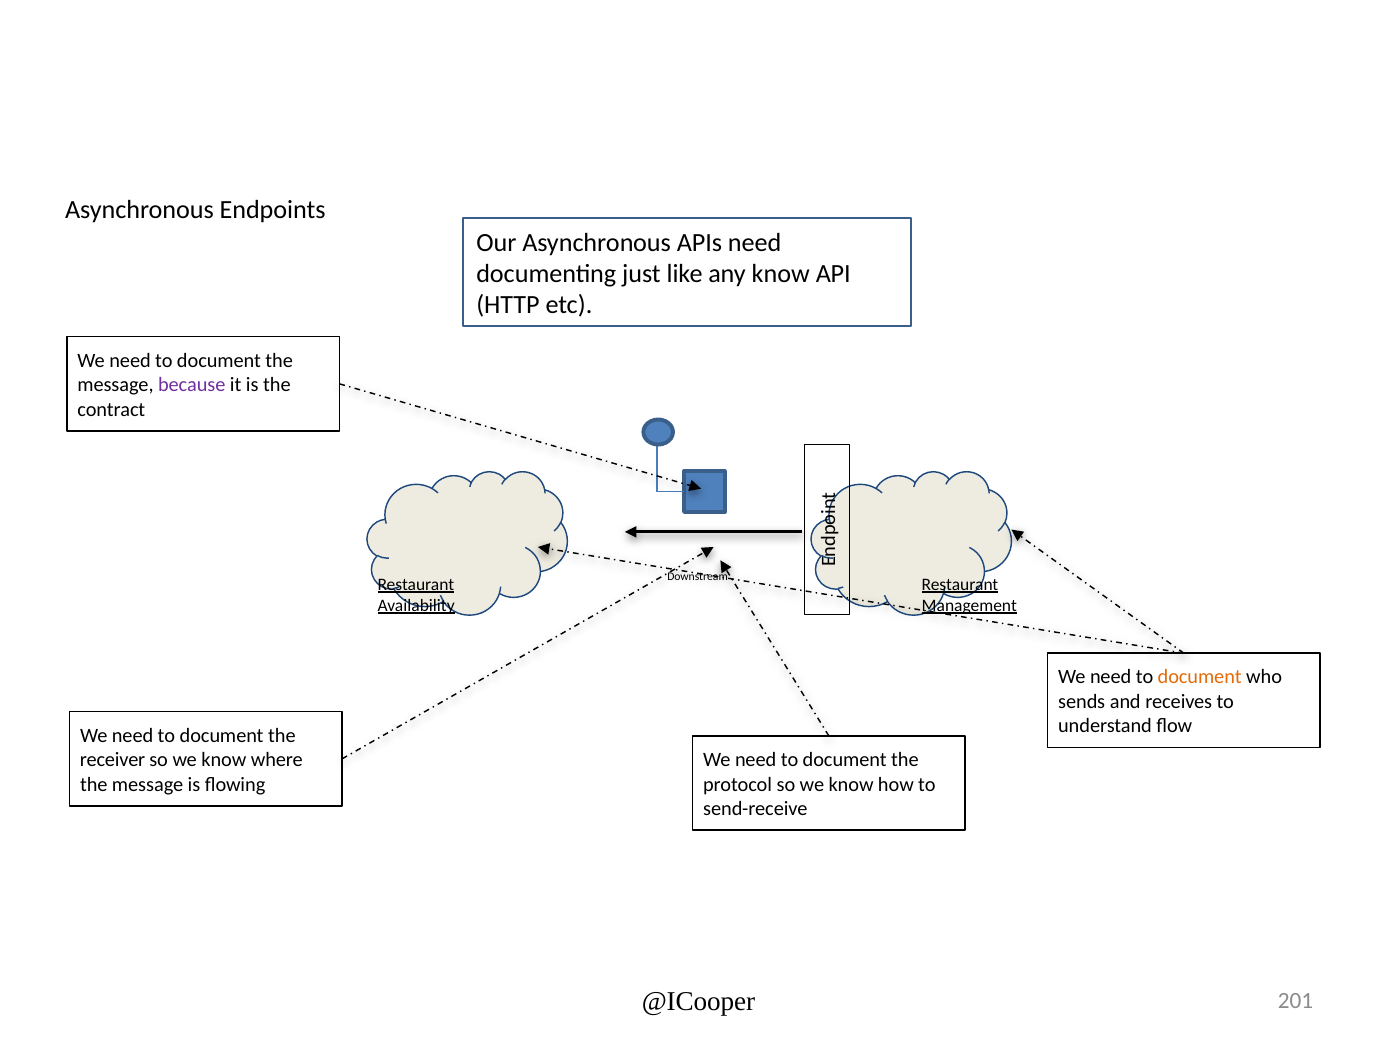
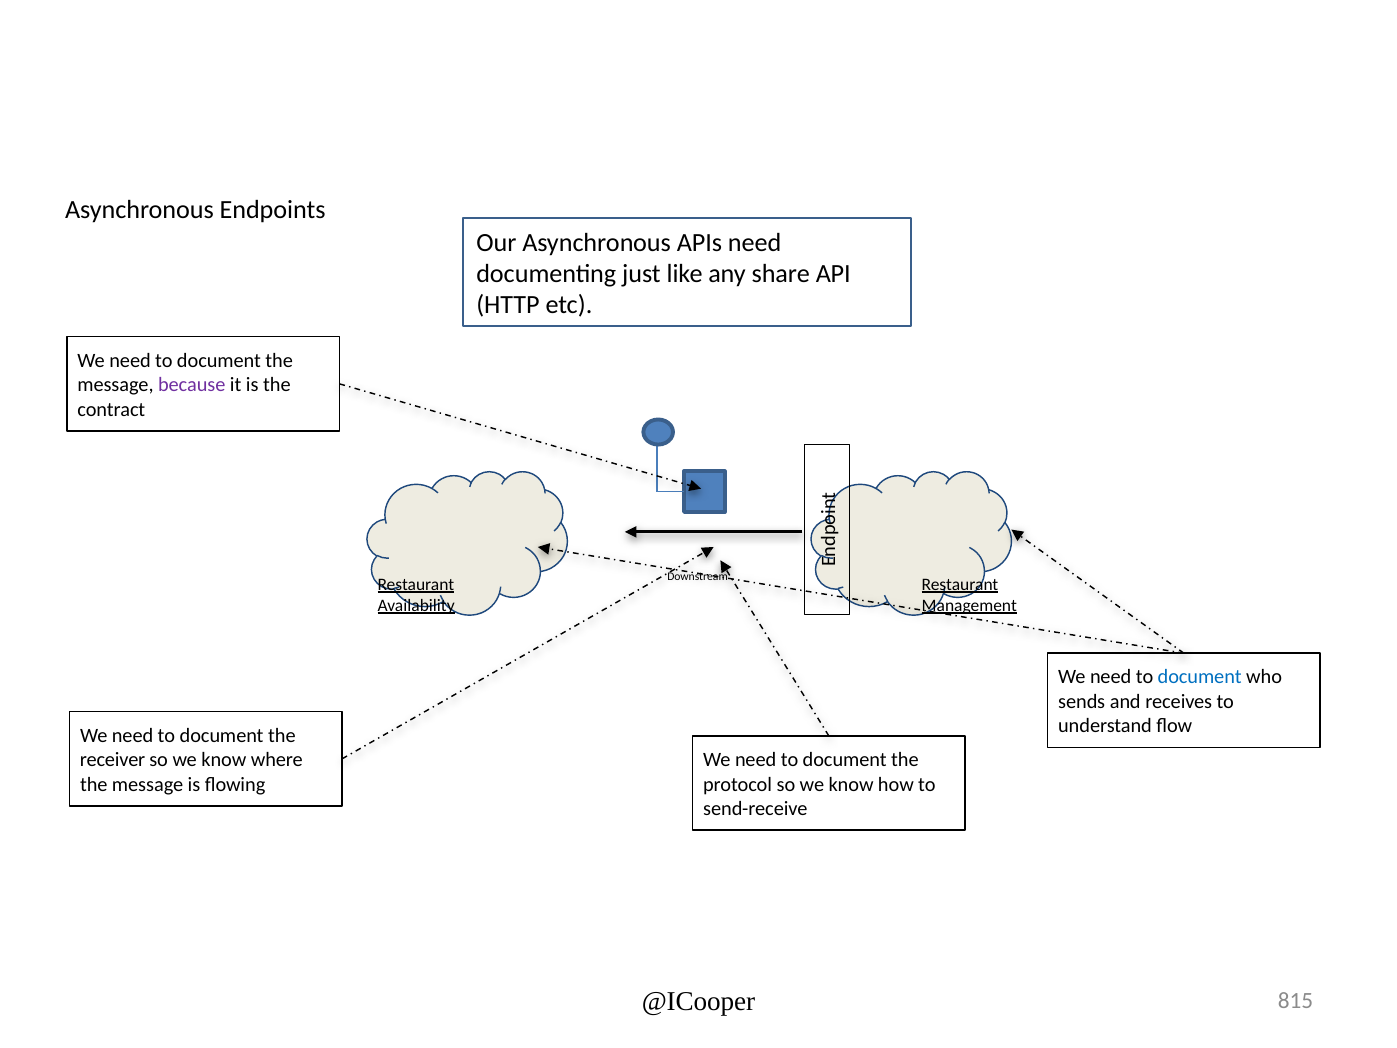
any know: know -> share (781, 274)
document colour: orange -> blue (1200, 677)
201: 201 -> 815 (1295, 1000)
